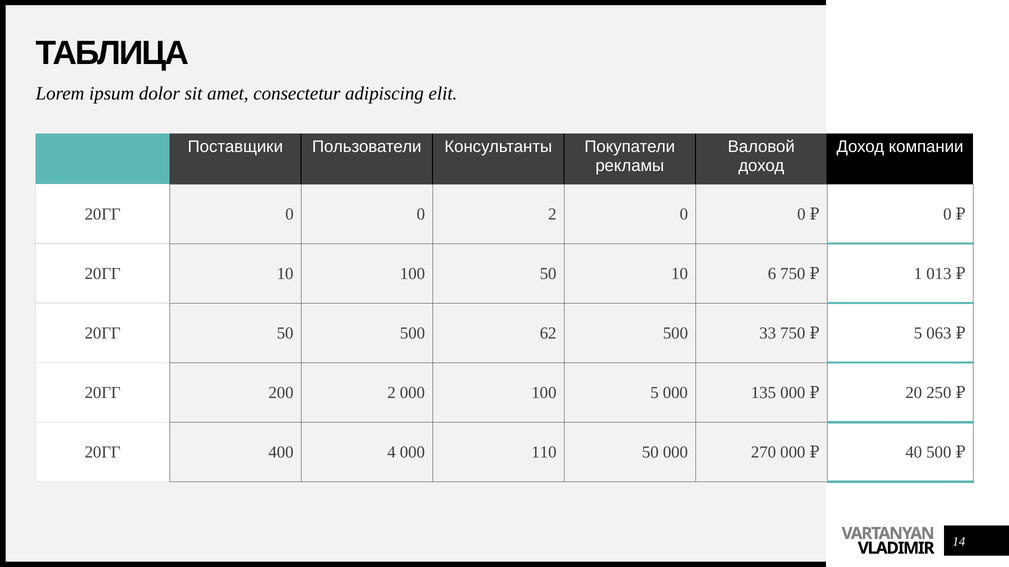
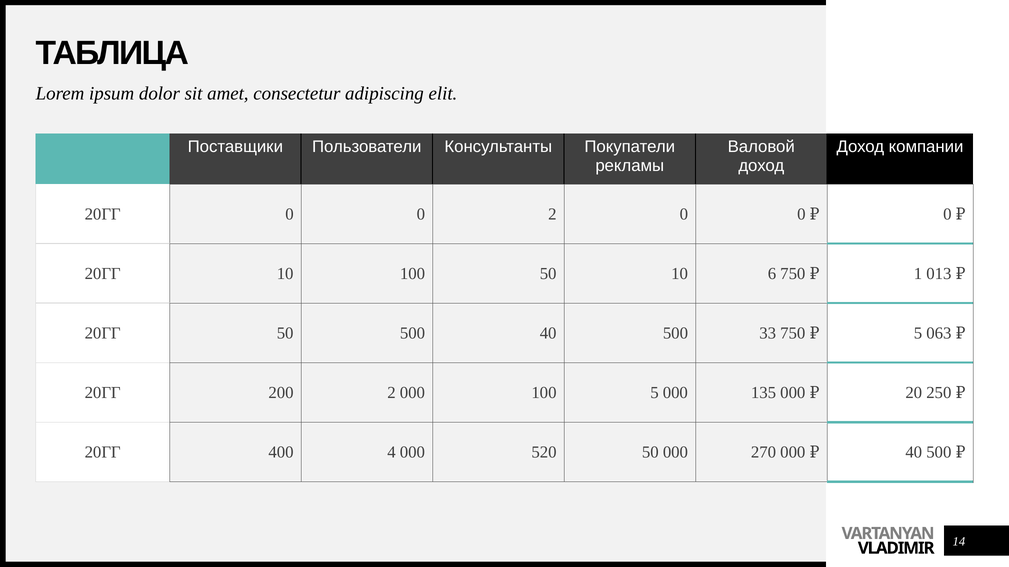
500 62: 62 -> 40 (548, 333)
110: 110 -> 520 (544, 453)
